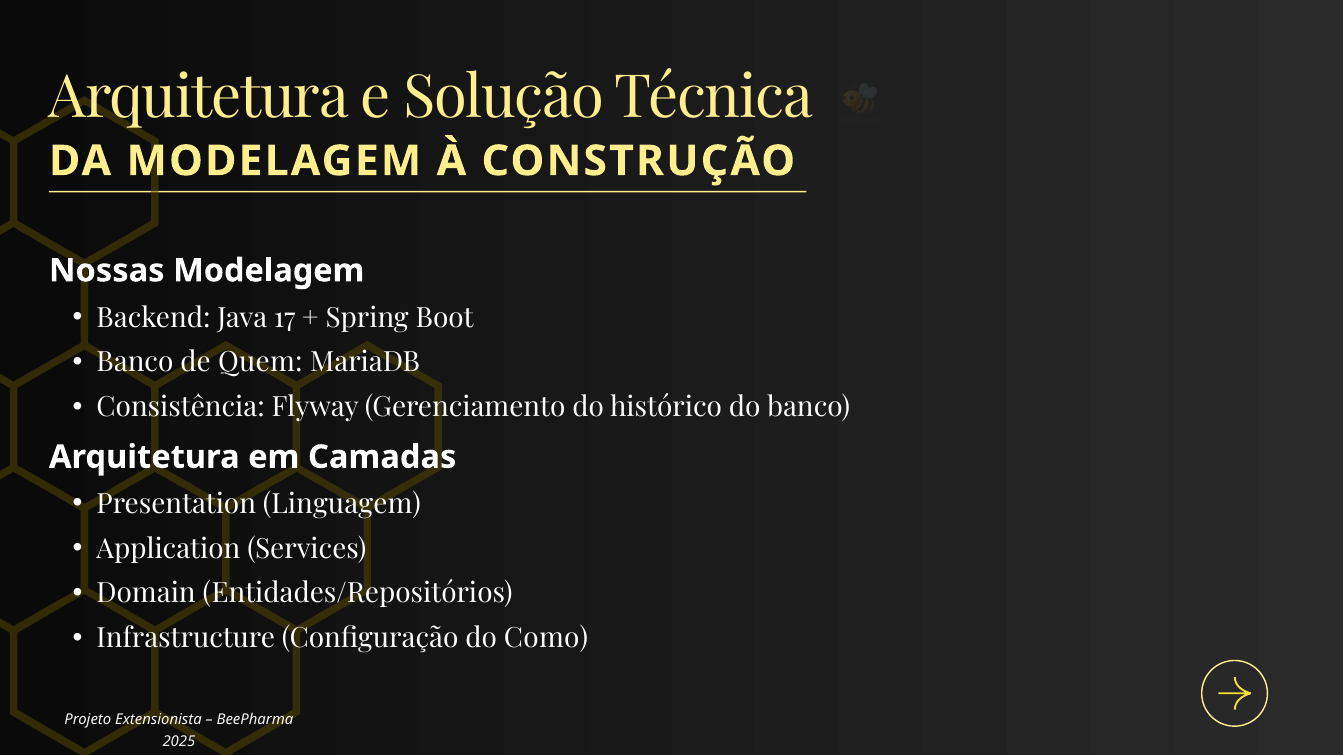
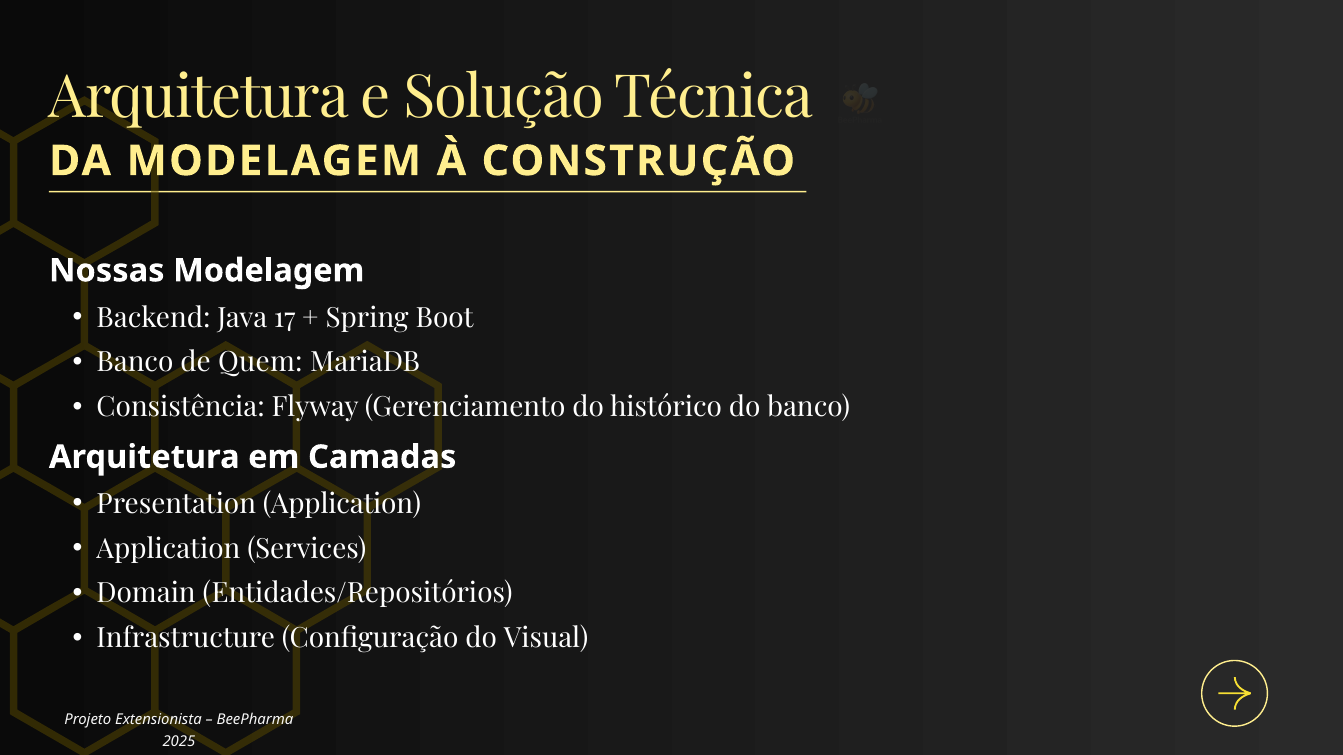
Presentation Linguagem: Linguagem -> Application (342, 505)
Como: Como -> Visual (546, 639)
